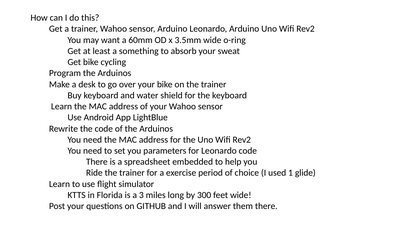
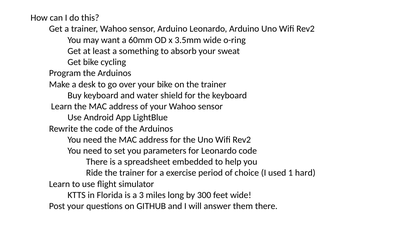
glide: glide -> hard (305, 173)
